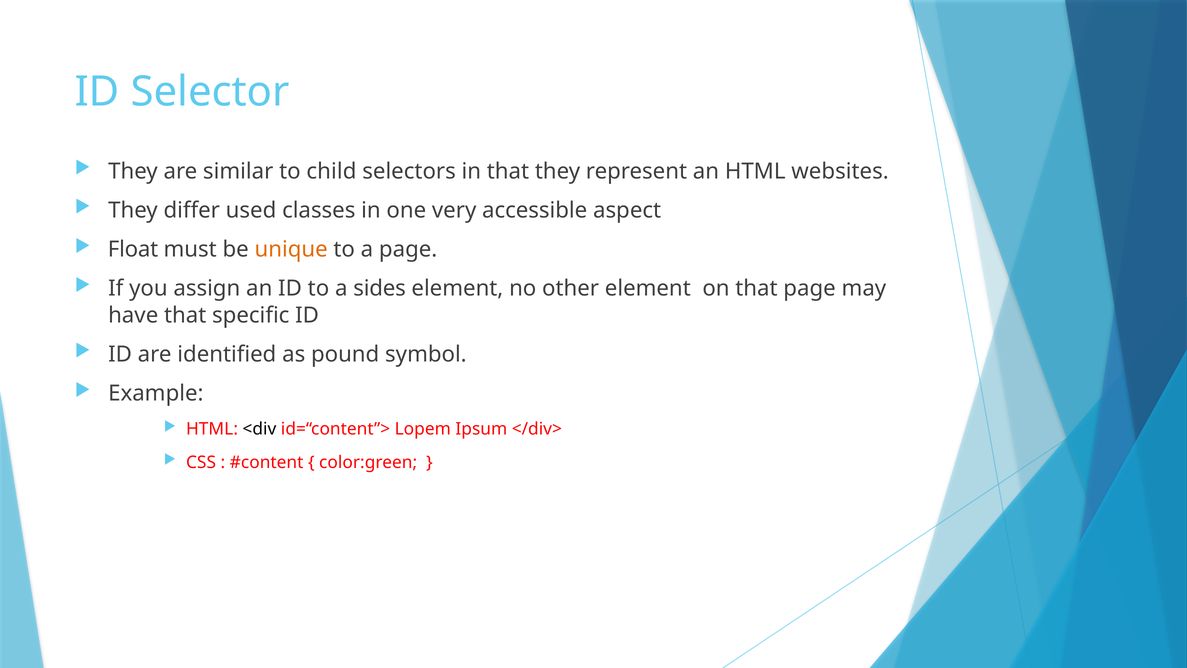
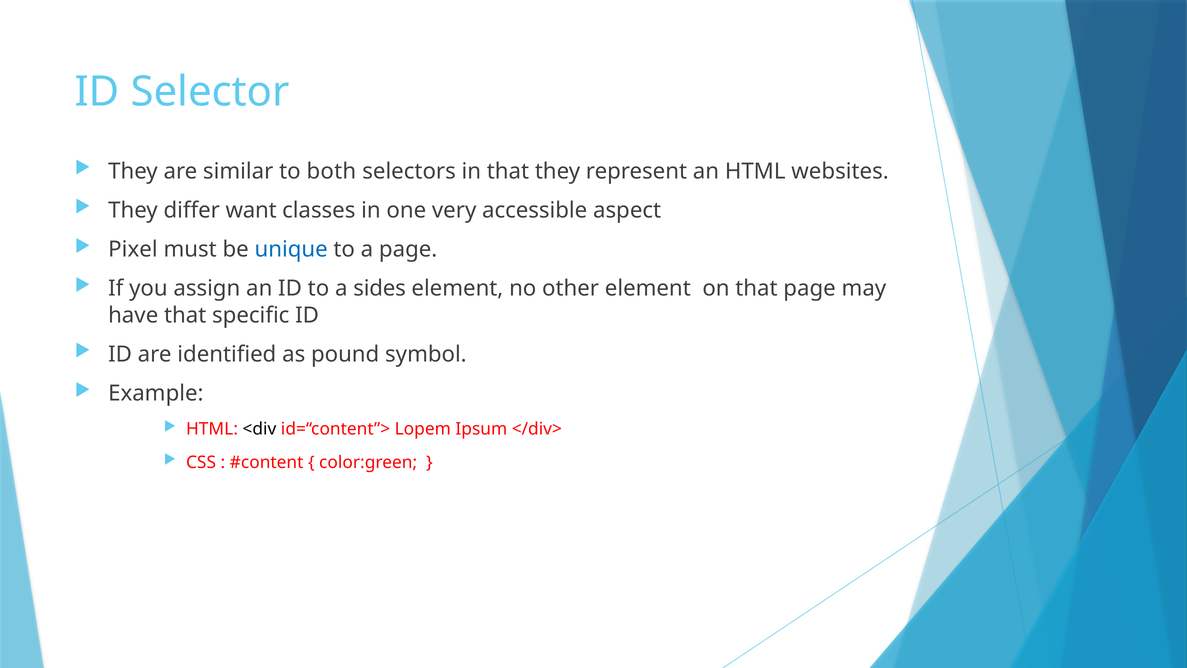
child: child -> both (331, 171)
used: used -> want (251, 210)
Float: Float -> Pixel (133, 249)
unique colour: orange -> blue (291, 249)
